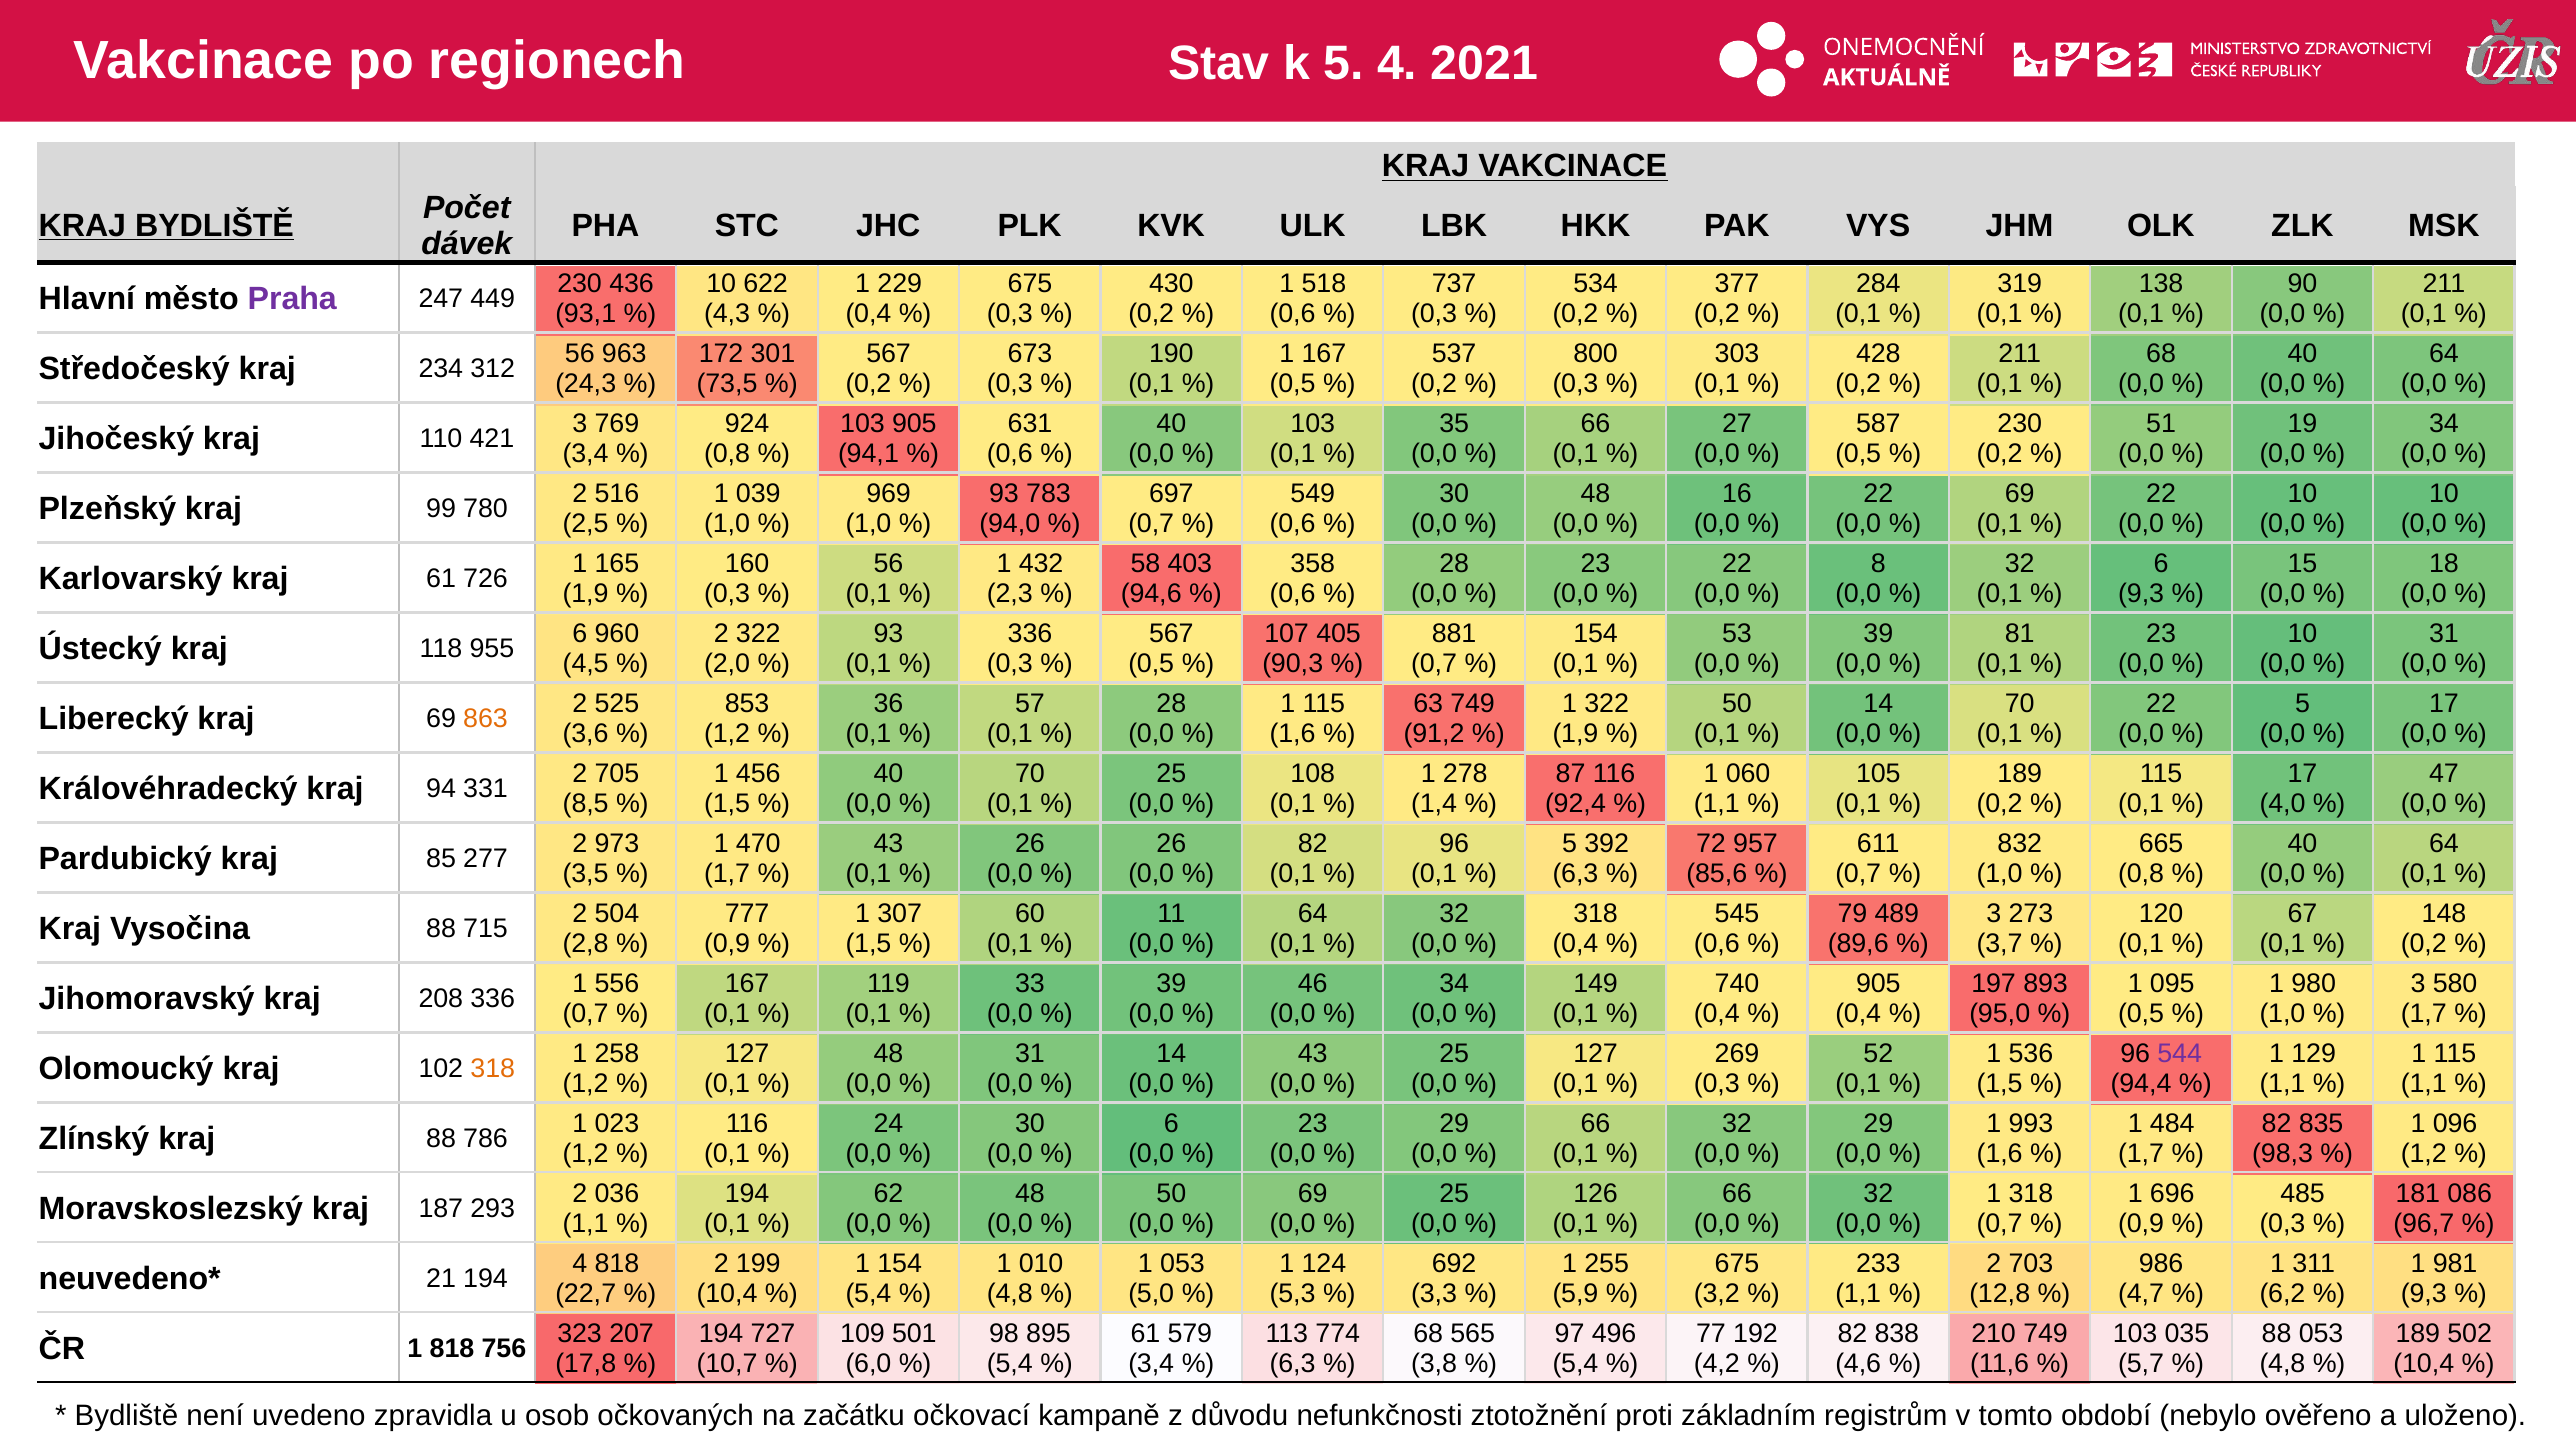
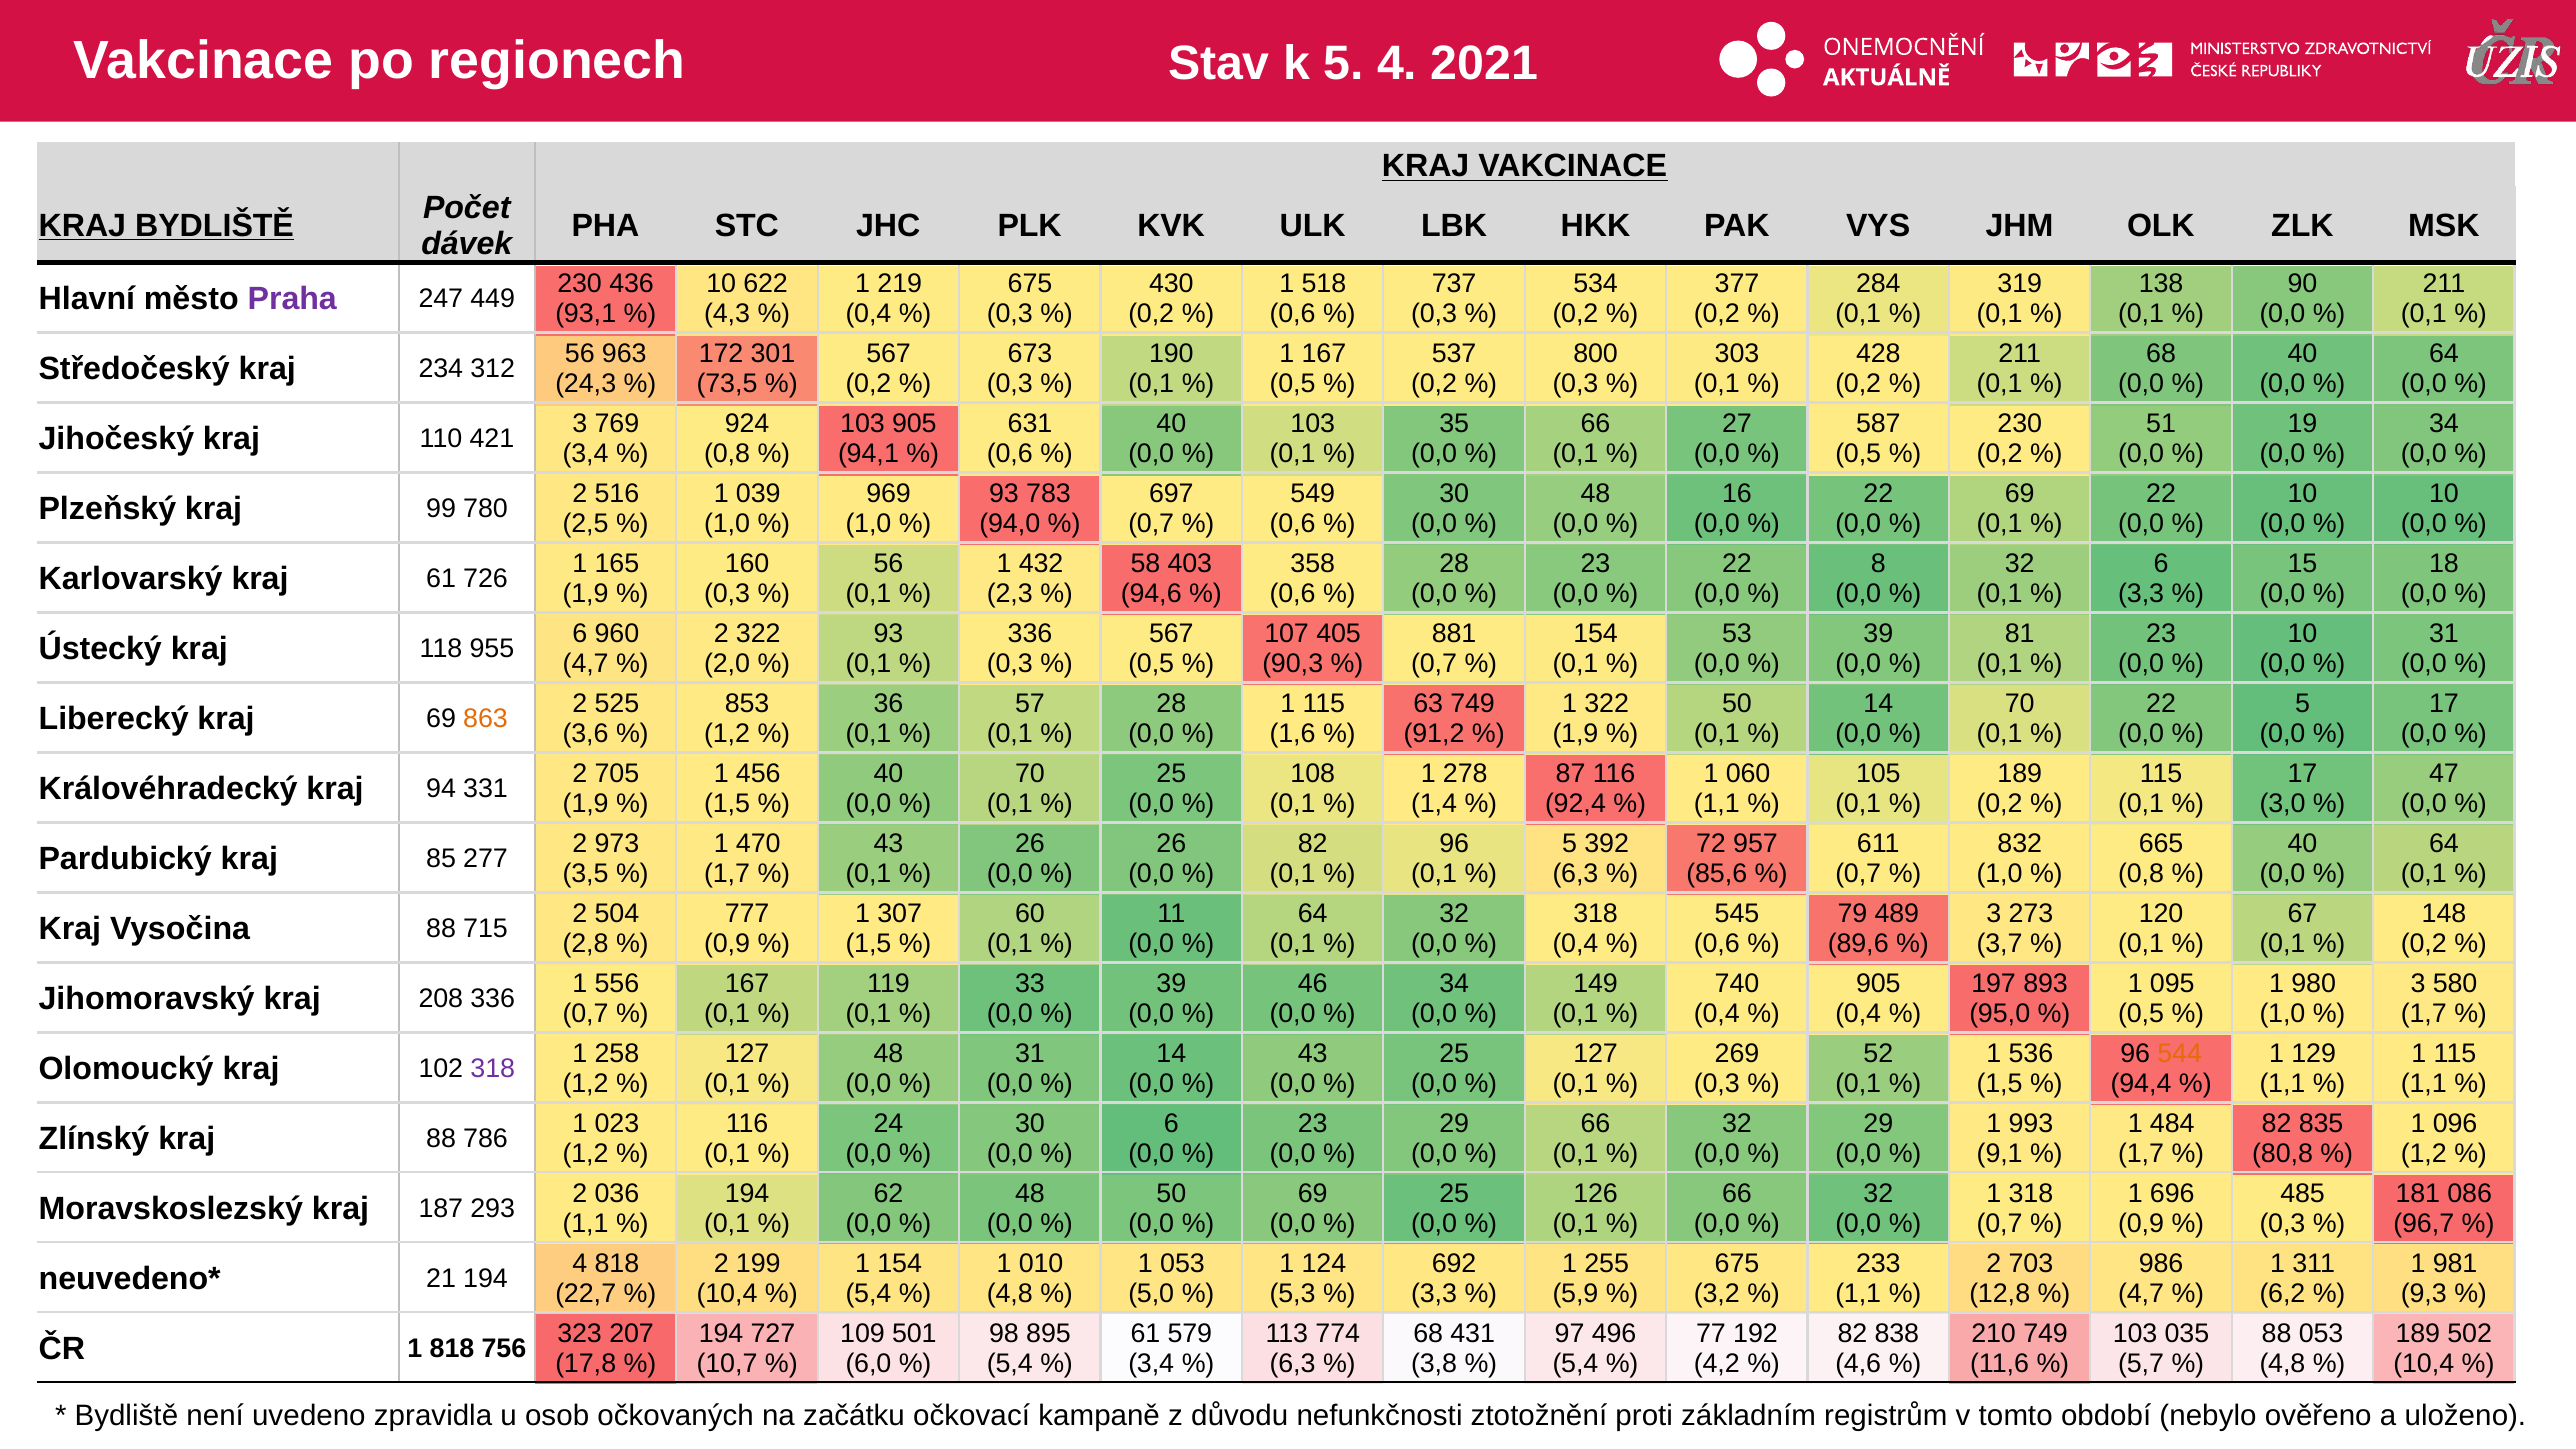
229: 229 -> 219 (900, 284)
9,3: 9,3 -> 3,3 (2141, 594)
4,5: 4,5 -> 4,7 (586, 664)
8,5: 8,5 -> 1,9 (586, 804)
4,0: 4,0 -> 3,0 (2282, 804)
544 colour: purple -> orange (2180, 1054)
318 colour: orange -> purple (493, 1069)
1,6: 1,6 -> 9,1 (2000, 1154)
98,3: 98,3 -> 80,8 (2283, 1154)
565: 565 -> 431 (1473, 1334)
